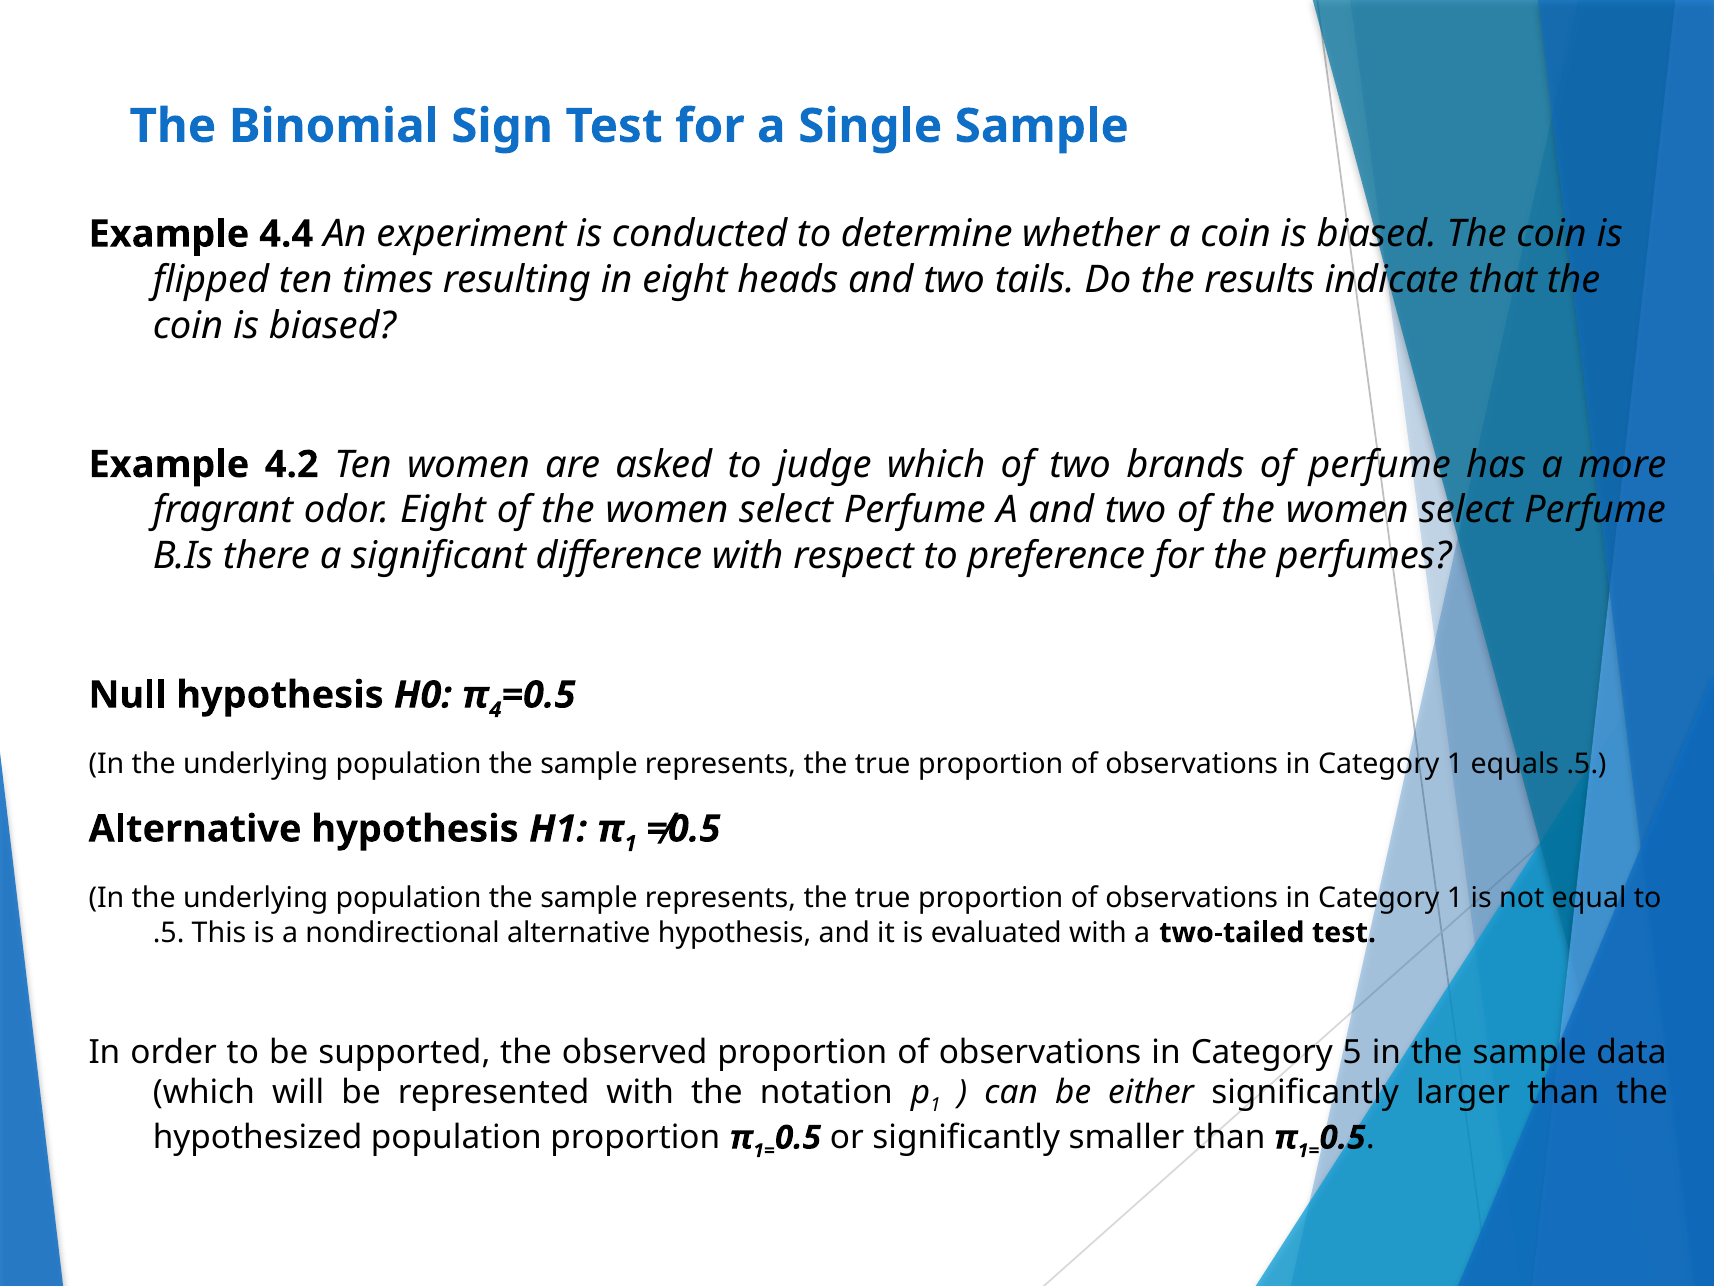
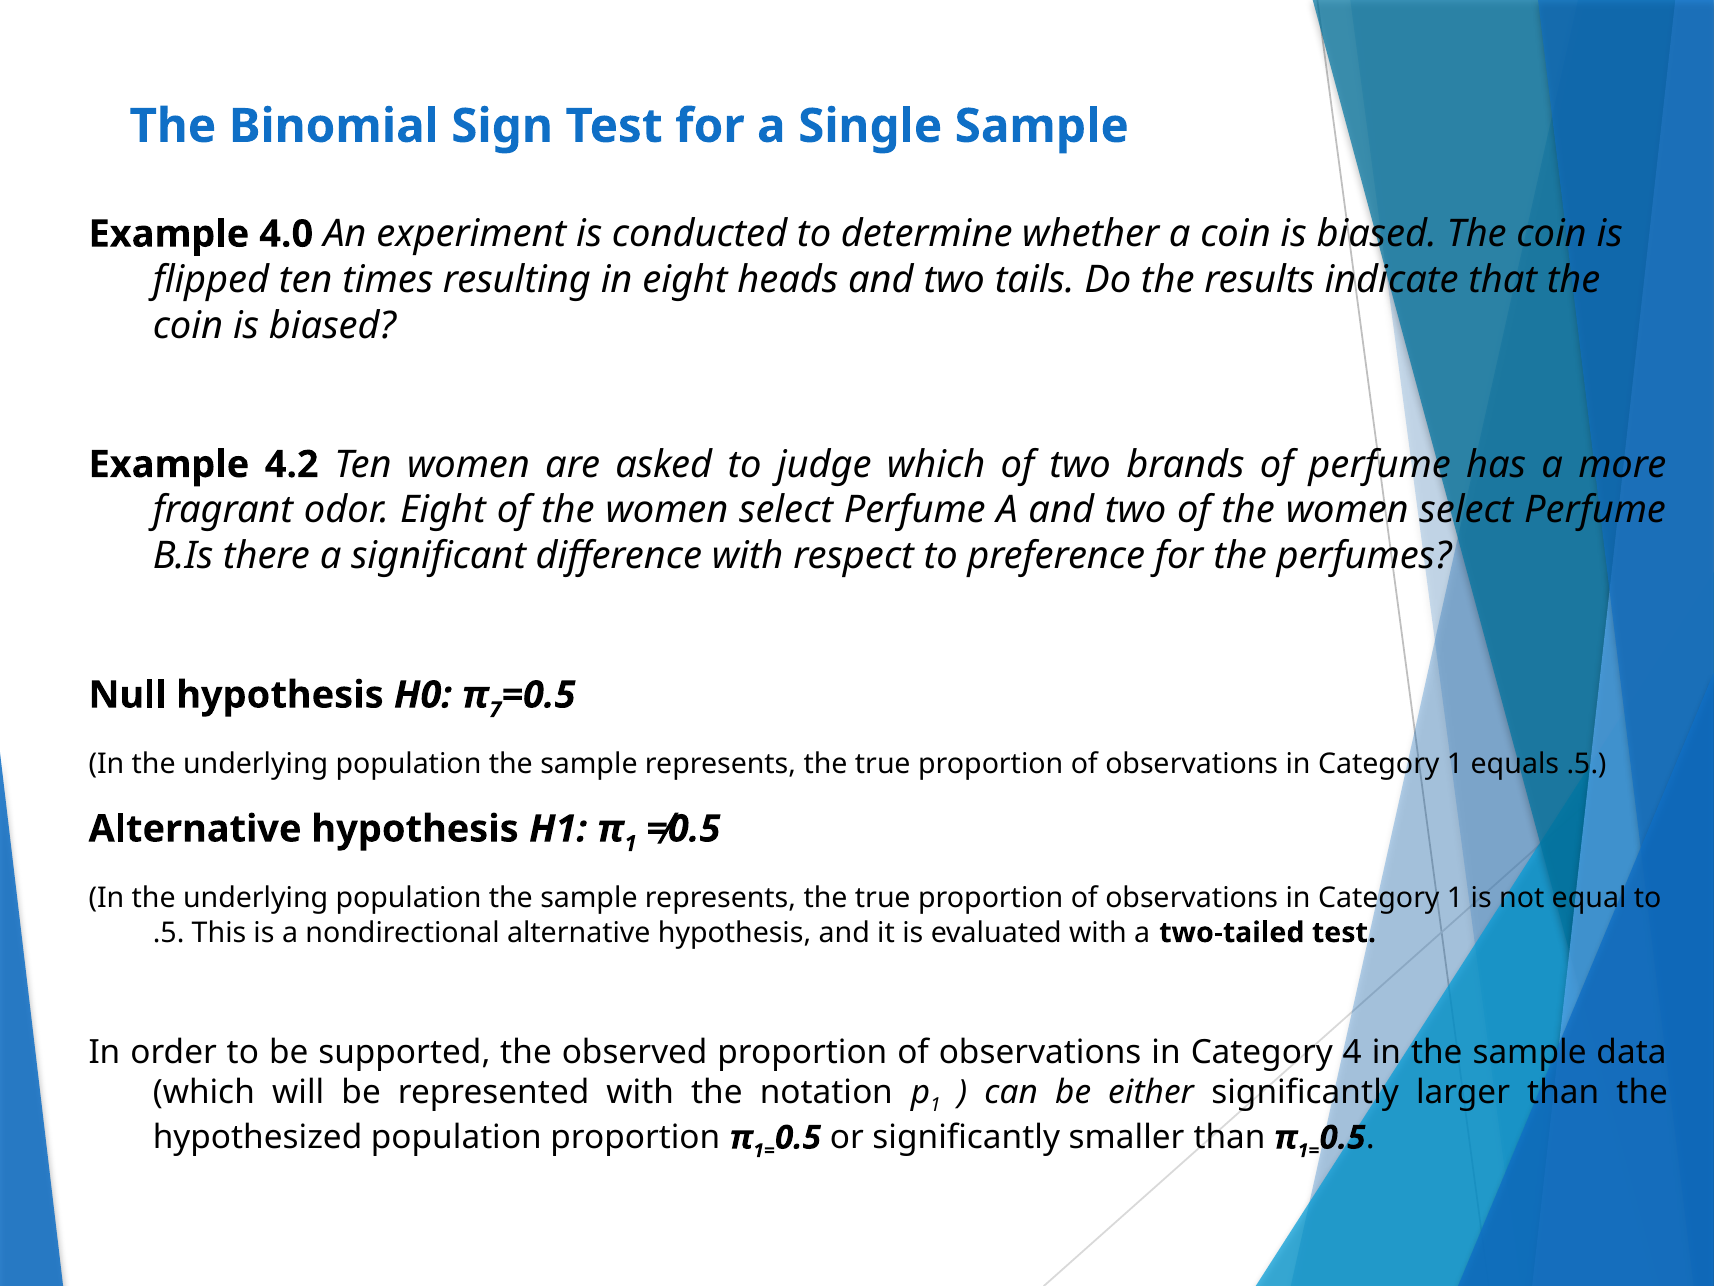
4.4: 4.4 -> 4.0 (286, 234)
4: 4 -> 7 (495, 710)
5: 5 -> 4 (1352, 1052)
